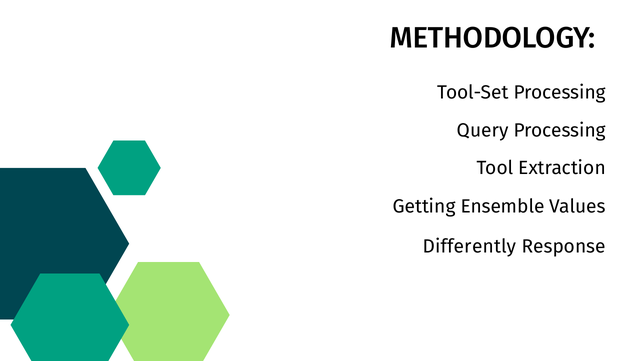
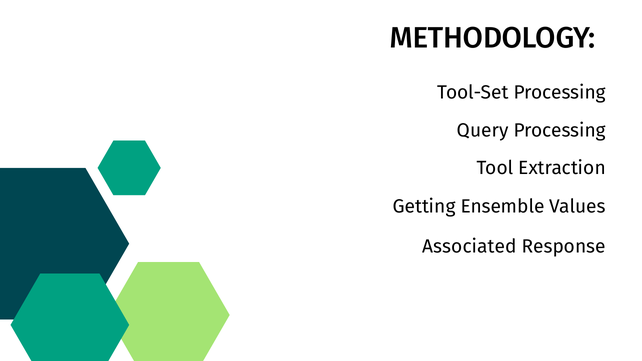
Differently: Differently -> Associated (469, 246)
